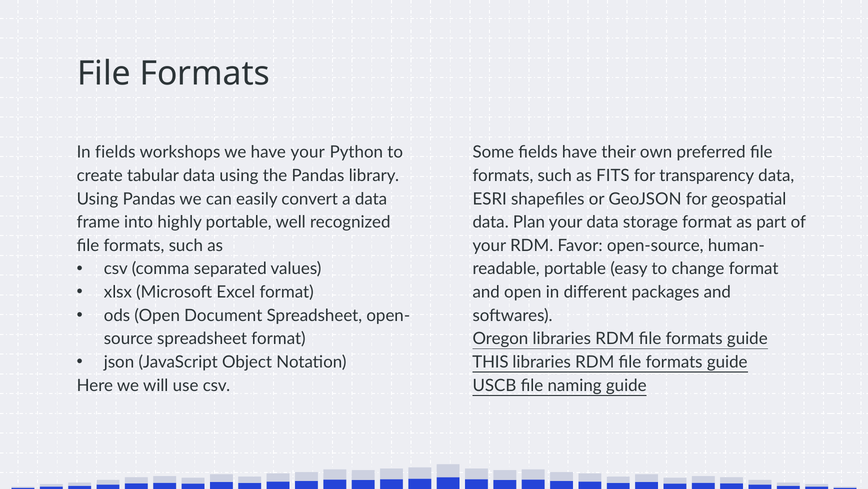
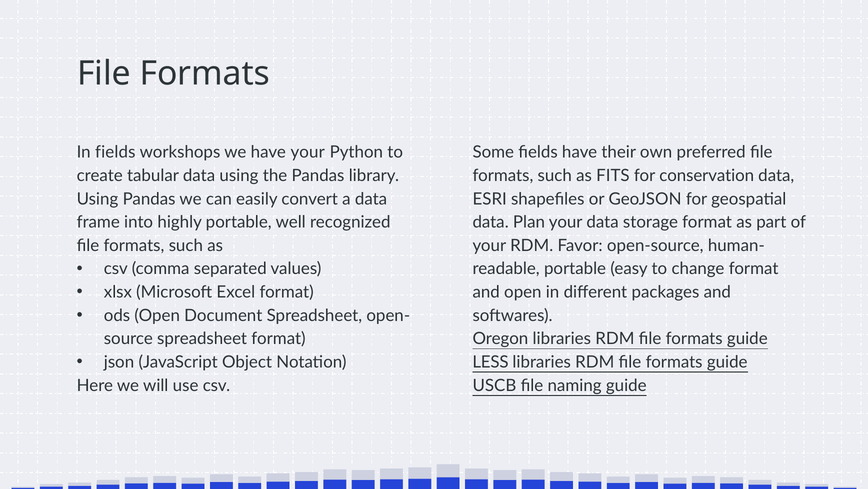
transparency: transparency -> conservation (707, 175)
THIS: THIS -> LESS (490, 362)
